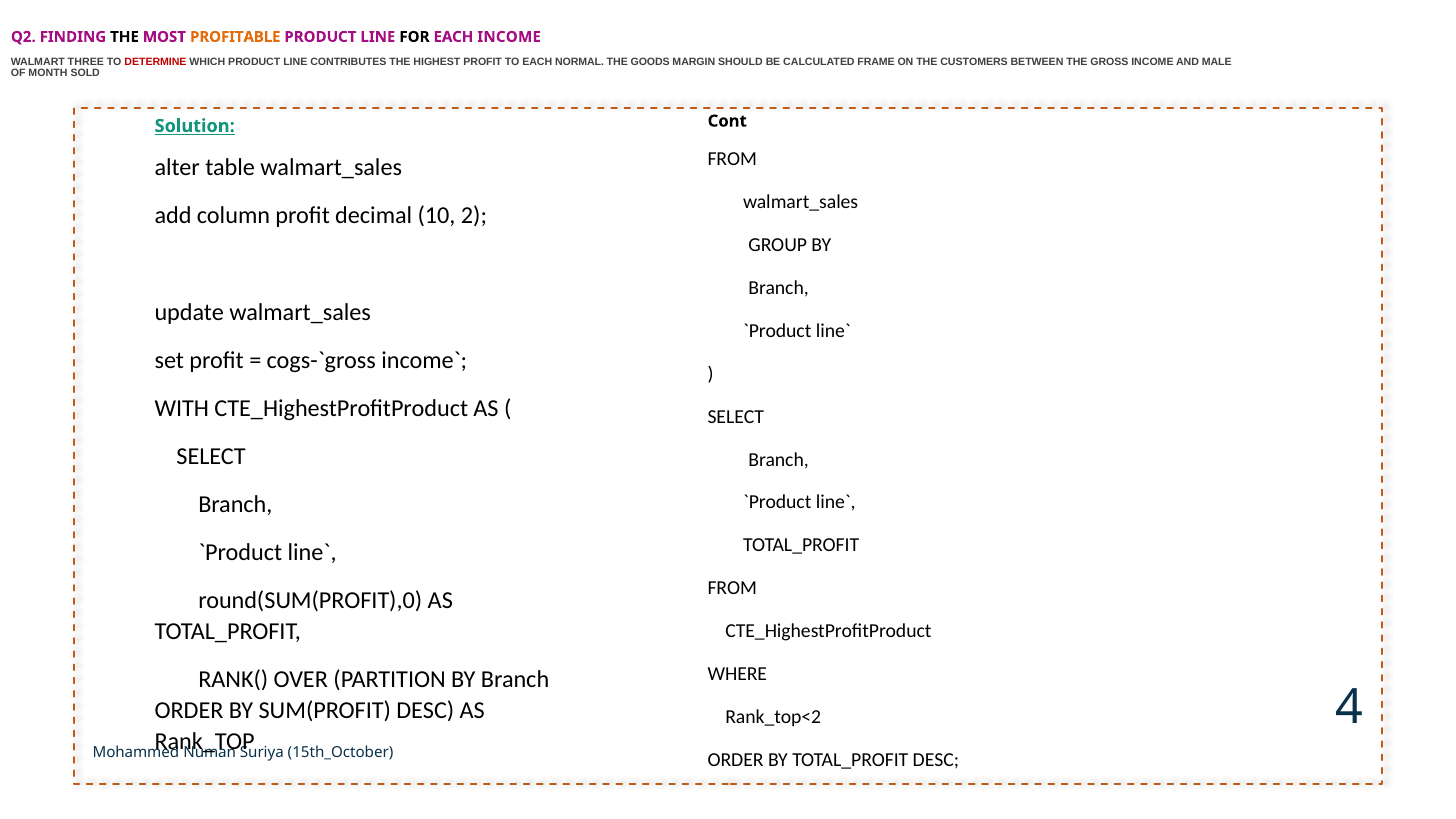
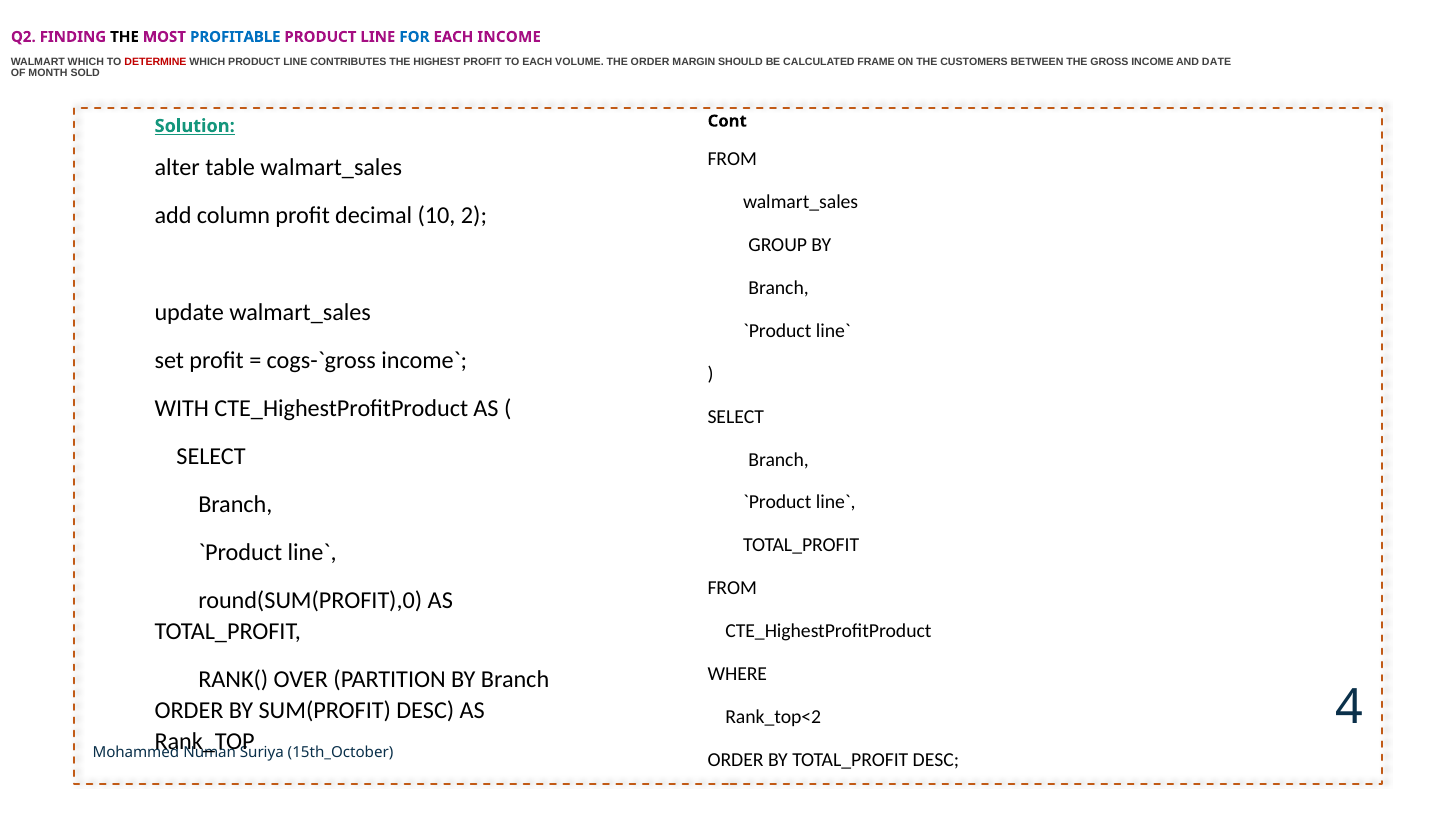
PROFITABLE colour: orange -> blue (235, 37)
FOR colour: black -> blue (414, 37)
WALMART THREE: THREE -> WHICH (86, 62)
NORMAL: NORMAL -> VOLUME (579, 62)
THE GOODS: GOODS -> ORDER (650, 62)
MALE: MALE -> DATE (1217, 62)
